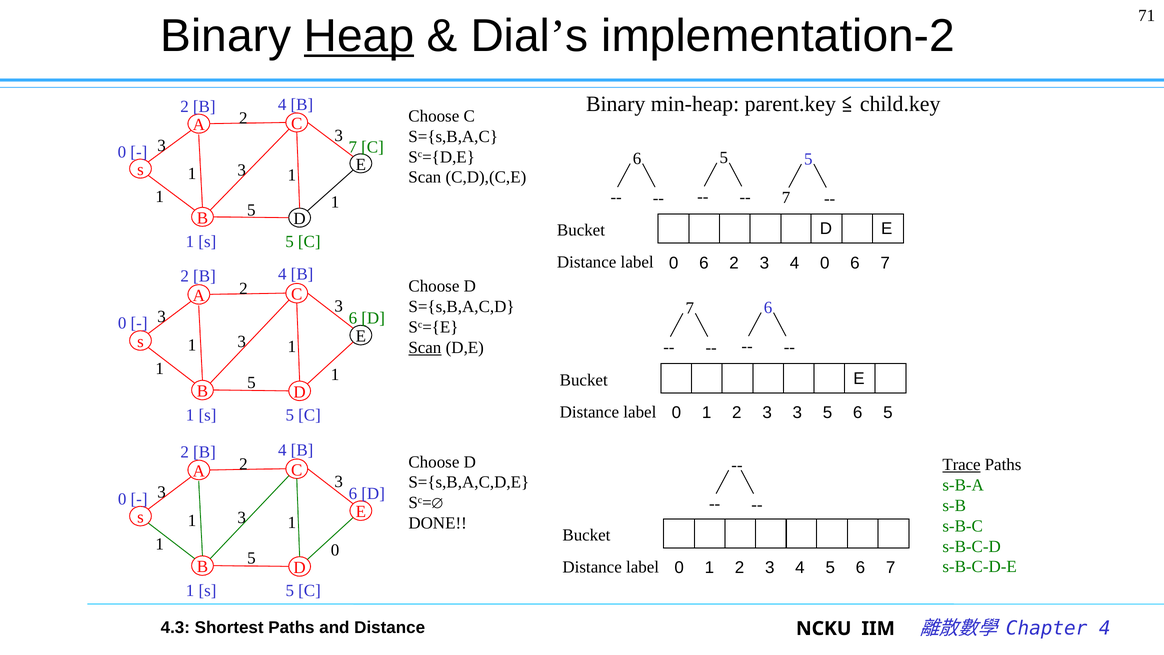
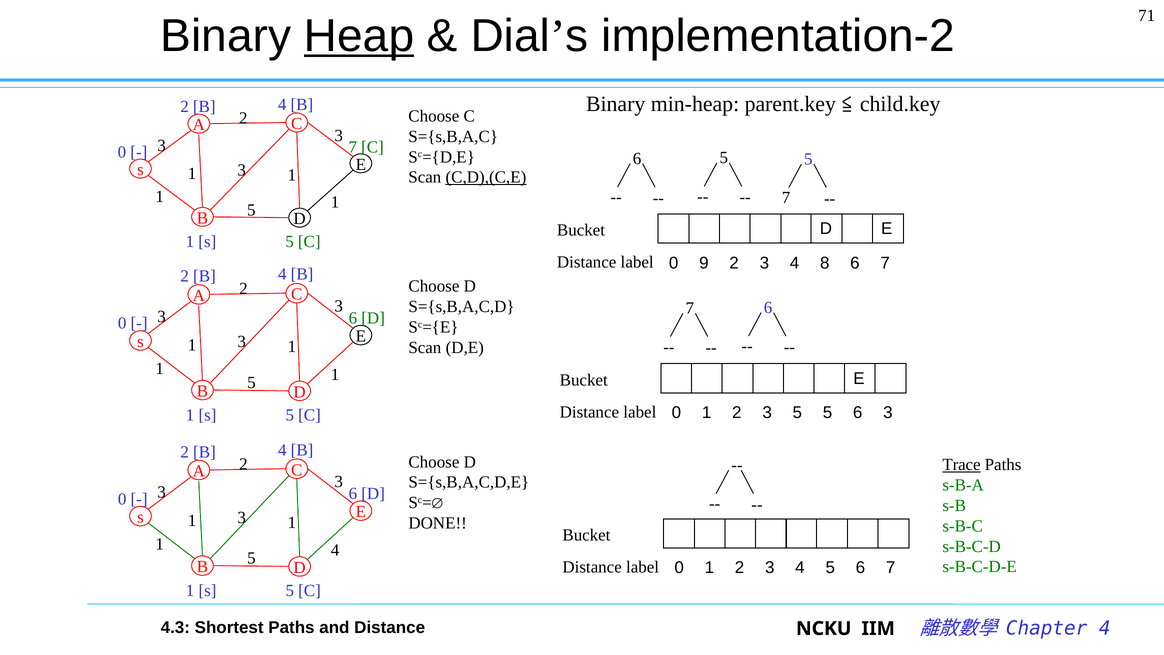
C,D),(C,E underline: none -> present (486, 177)
label 0 6: 6 -> 9 (704, 263)
4 0: 0 -> 8 (825, 263)
Scan underline: present -> none (425, 347)
3: 3 -> 5 (797, 412)
6 5: 5 -> 3 (888, 412)
5 0: 0 -> 4 (335, 550)
